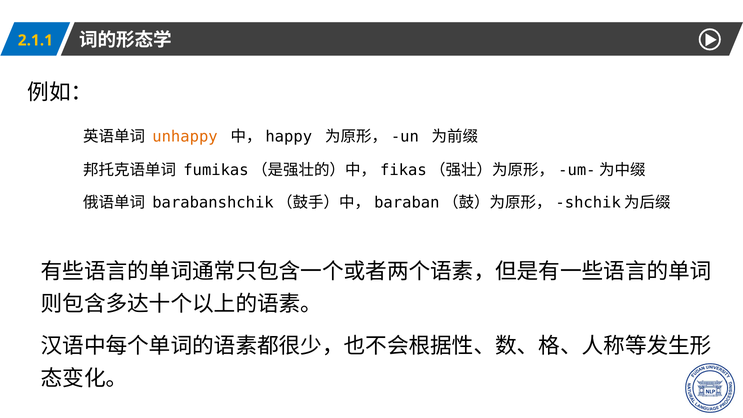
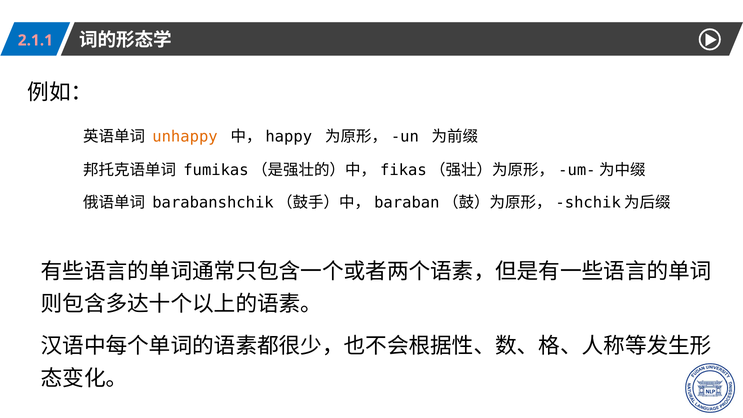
2.1.1 colour: yellow -> pink (35, 40)
